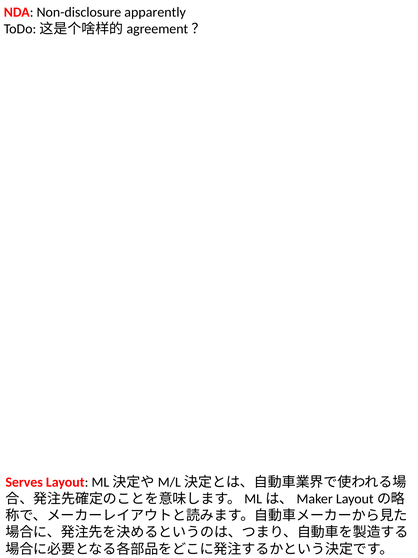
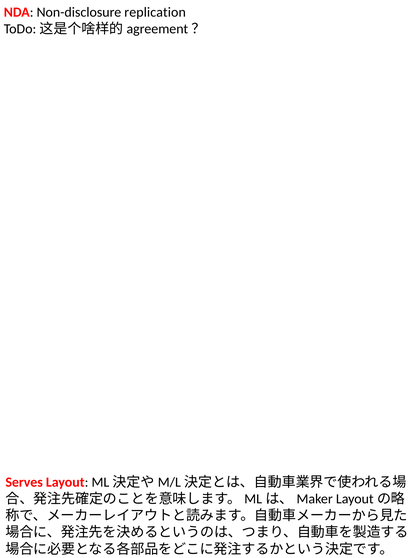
apparently: apparently -> replication (155, 12)
